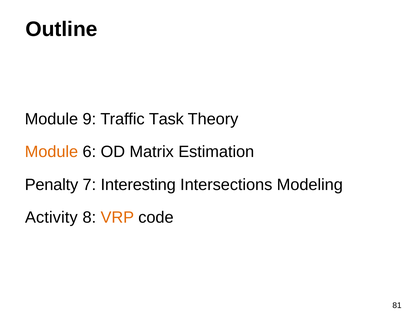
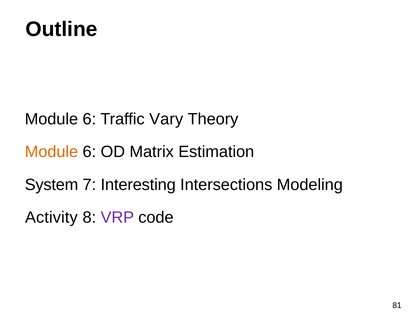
9: 9 -> 6 (89, 119)
Task: Task -> Vary (166, 119)
Penalty: Penalty -> System (52, 184)
VRP colour: orange -> purple (117, 217)
